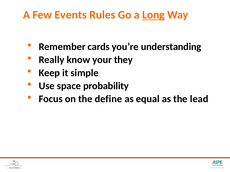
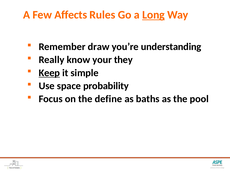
Events: Events -> Affects (71, 15)
cards: cards -> draw (99, 47)
Keep underline: none -> present (49, 73)
equal: equal -> baths (148, 99)
lead: lead -> pool (199, 99)
